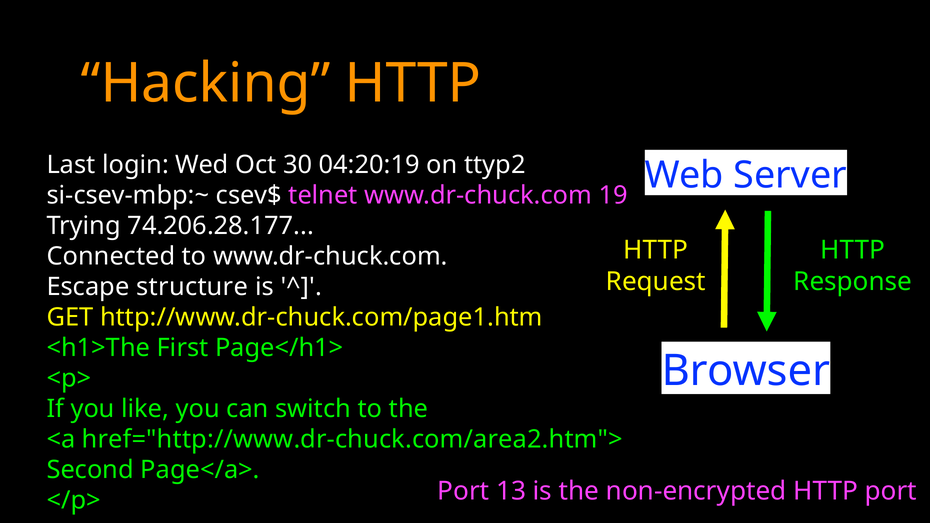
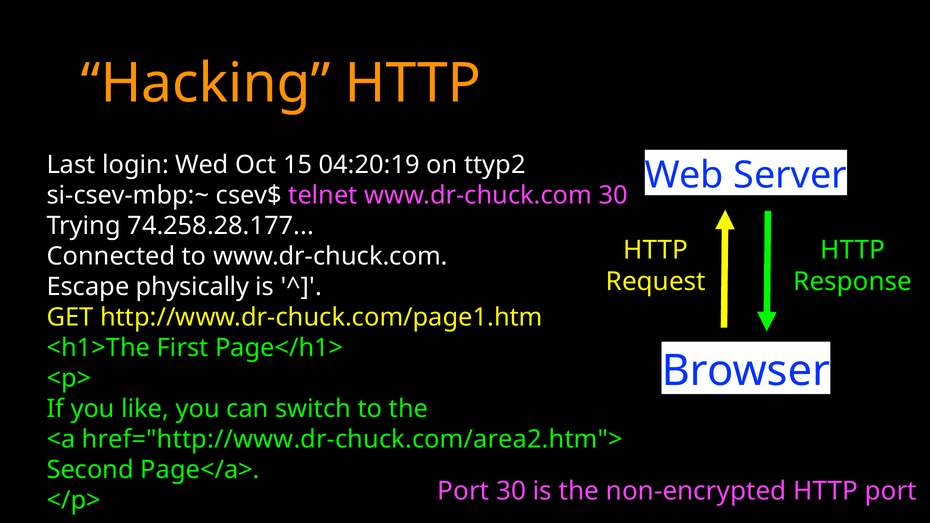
30: 30 -> 15 (298, 165)
www.dr-chuck.com 19: 19 -> 30 (613, 195)
74.206.28.177: 74.206.28.177 -> 74.258.28.177 (221, 226)
structure: structure -> physically (192, 287)
Port 13: 13 -> 30 (511, 491)
